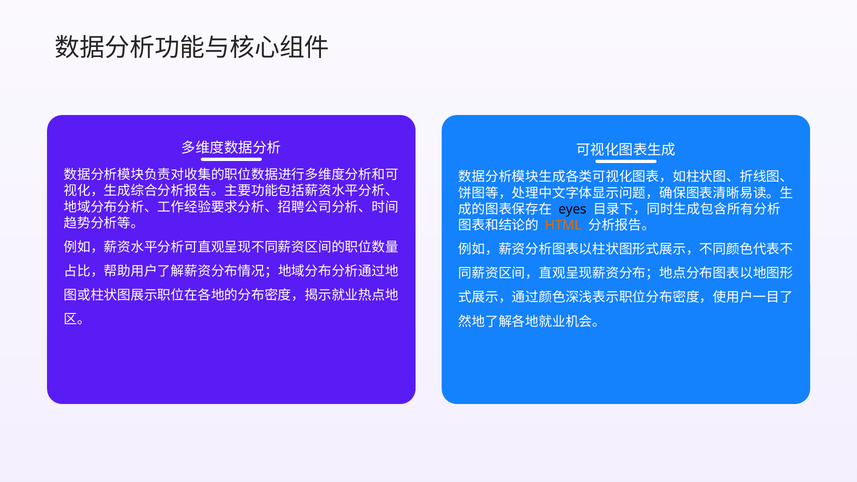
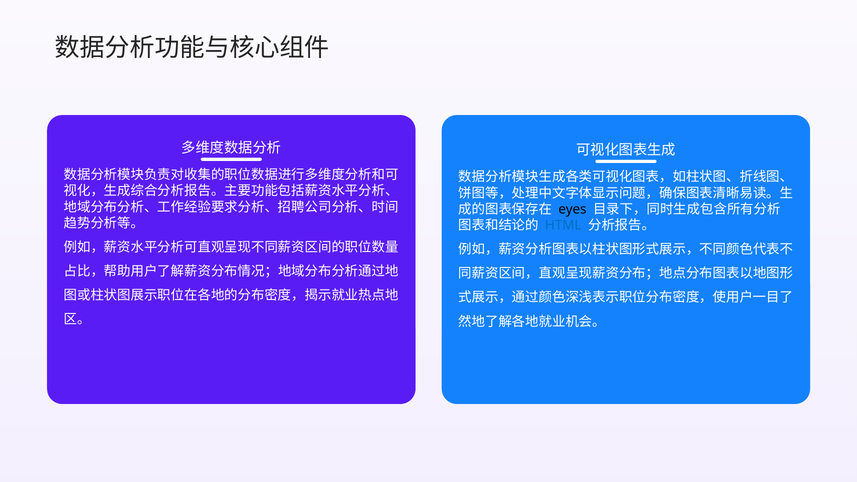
HTML colour: orange -> blue (563, 225)
